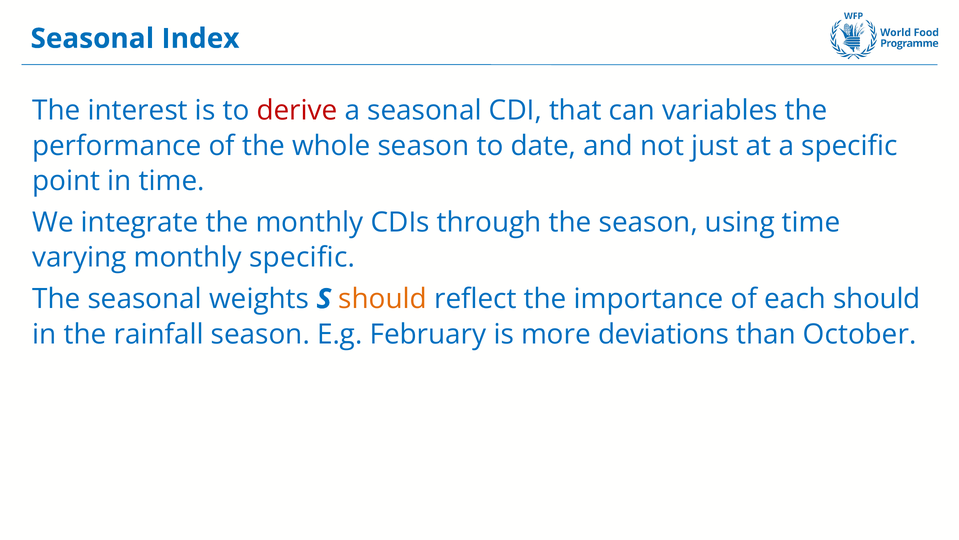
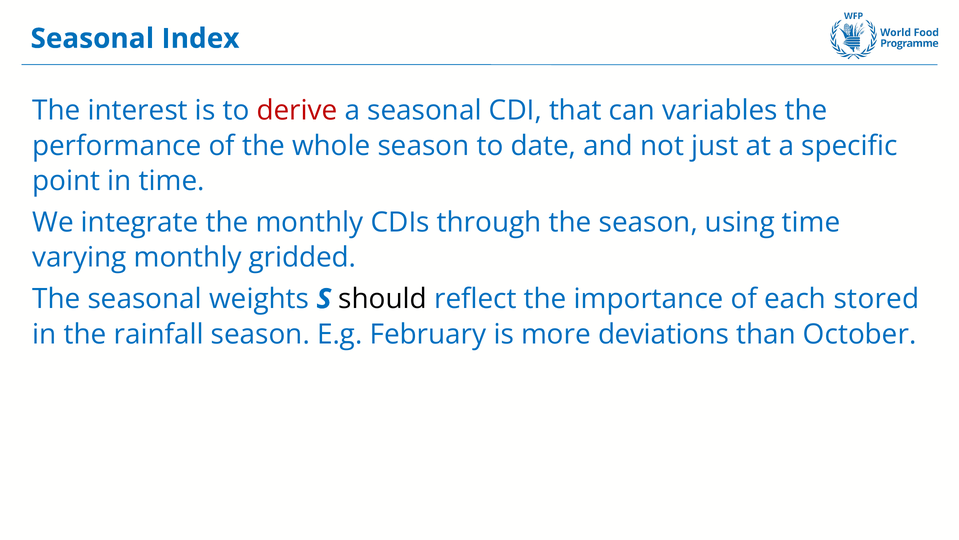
monthly specific: specific -> gridded (302, 257)
should colour: orange -> black (383, 299)
each should: should -> stored (877, 299)
